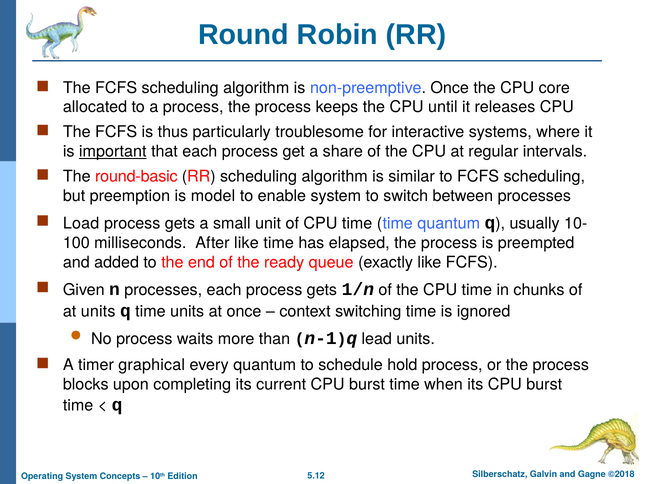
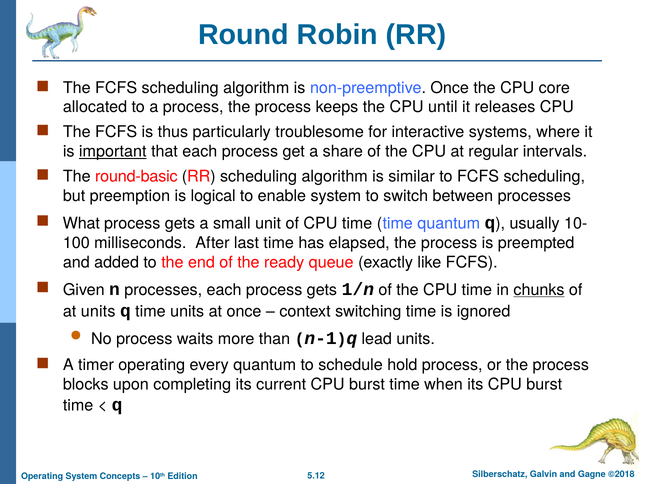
model: model -> logical (213, 196)
Load: Load -> What (81, 223)
After like: like -> last (247, 243)
chunks underline: none -> present (539, 290)
timer graphical: graphical -> operating (152, 365)
